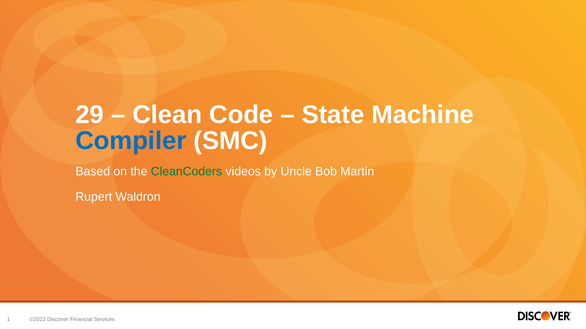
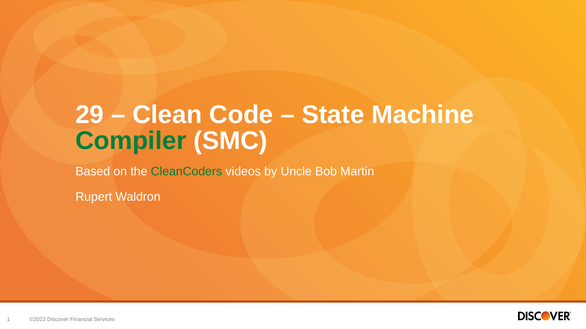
Compiler colour: blue -> green (131, 141)
